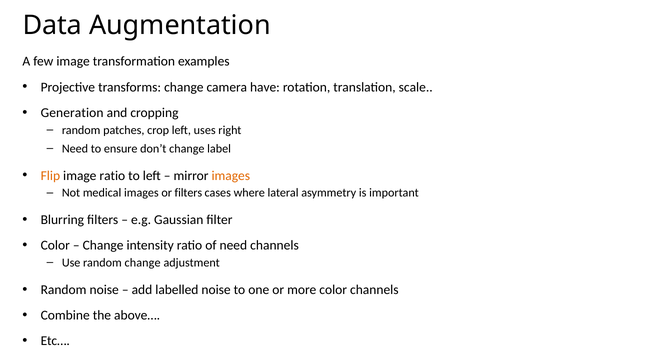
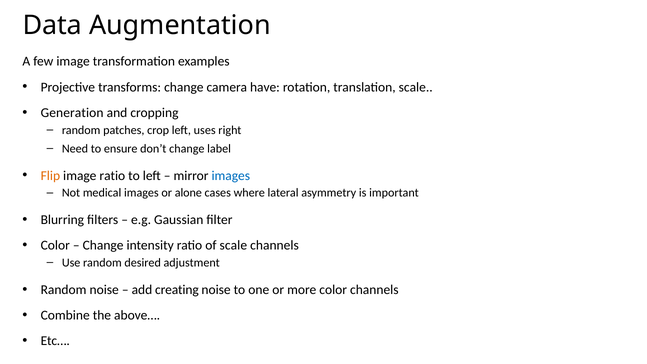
images colour: orange -> blue (231, 176)
or filters: filters -> alone (188, 193)
of need: need -> scale (233, 245)
random change: change -> desired (143, 263)
labelled: labelled -> creating (177, 290)
